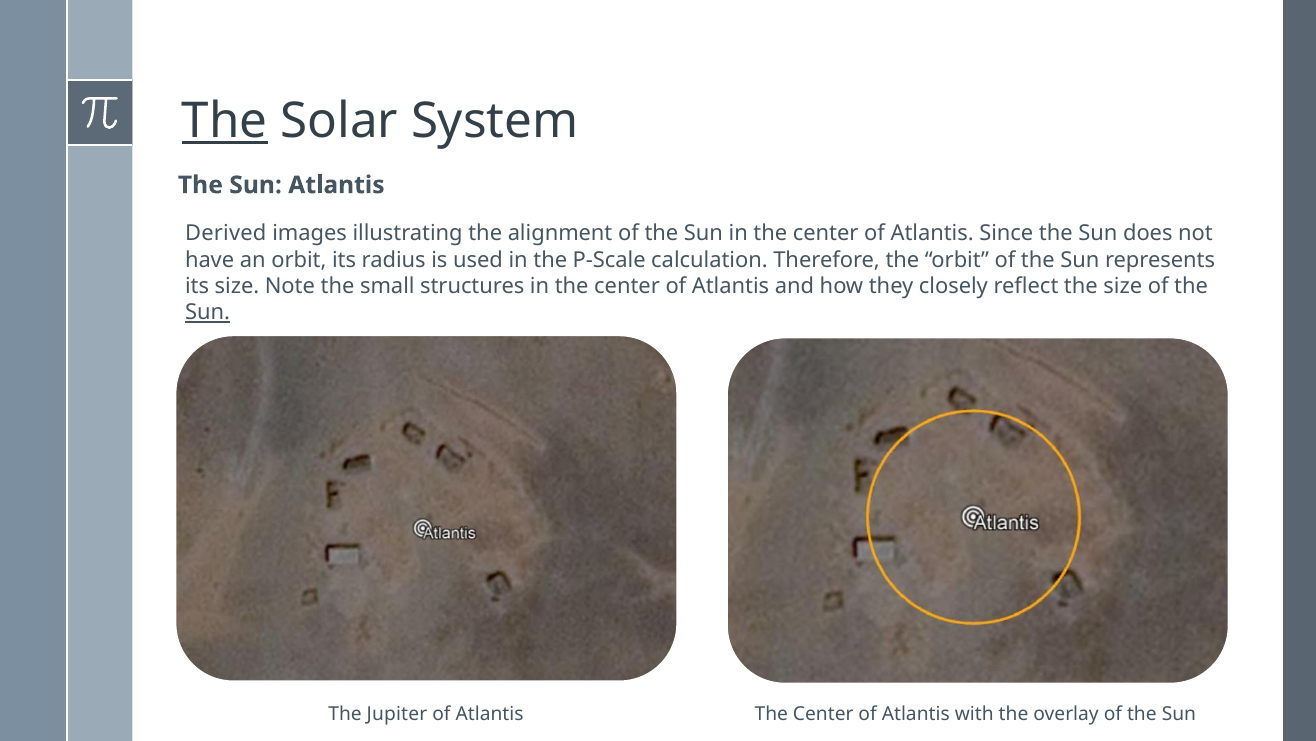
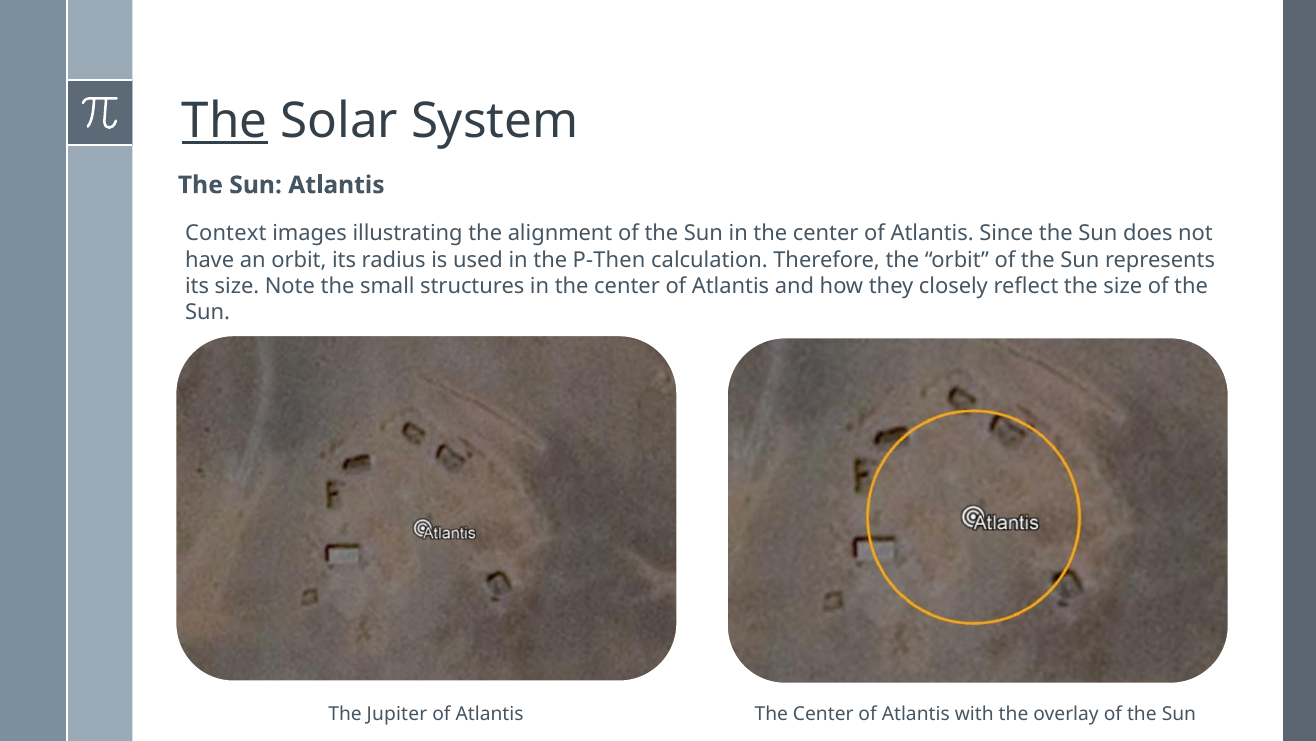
Derived: Derived -> Context (226, 233)
P-Scale: P-Scale -> P-Then (609, 260)
Sun underline: present -> none (208, 312)
